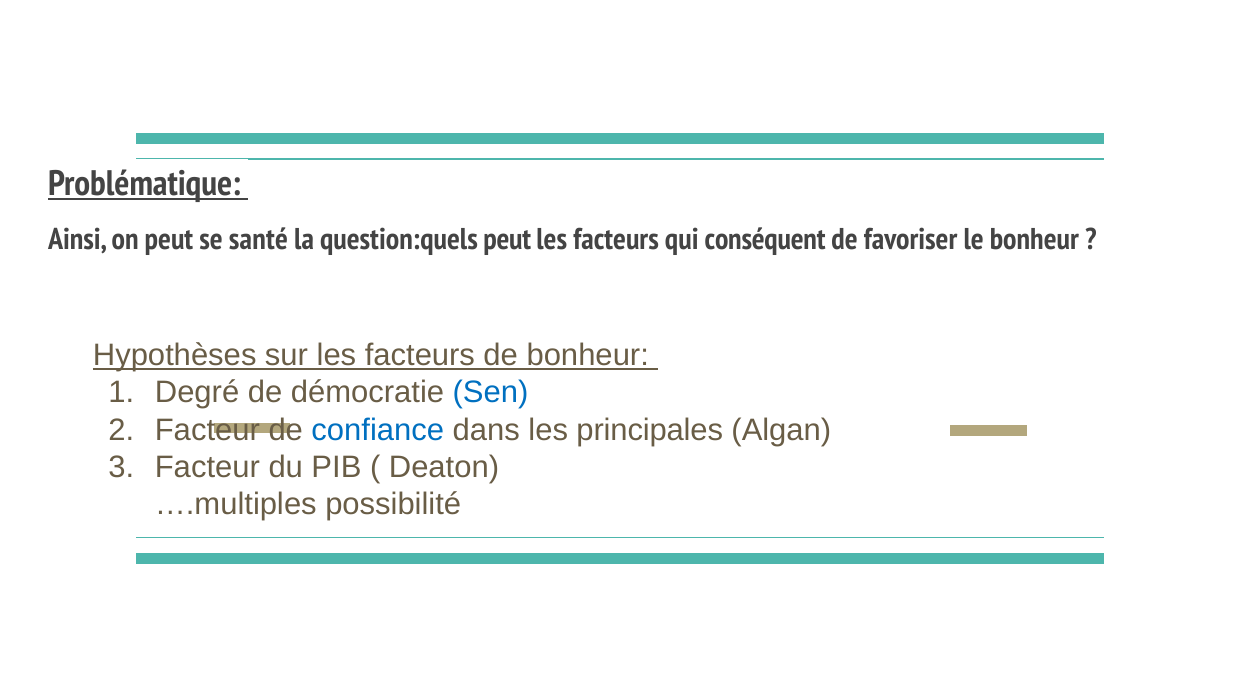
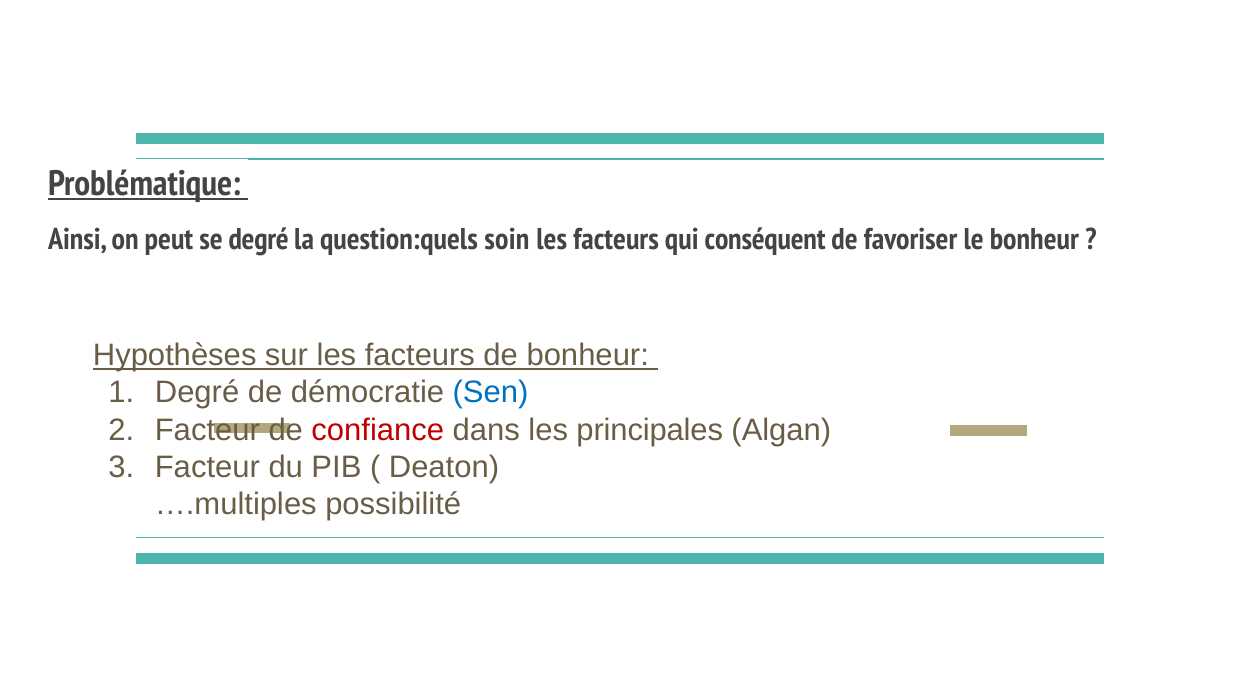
se santé: santé -> degré (259, 240)
question:quels peut: peut -> soin (507, 240)
confiance colour: blue -> red (378, 430)
